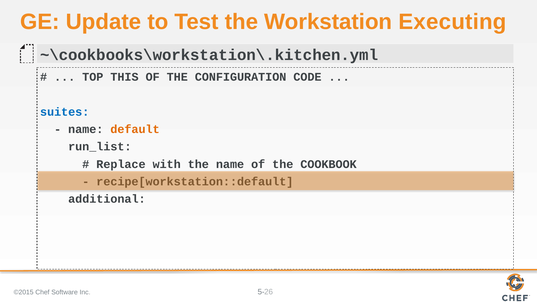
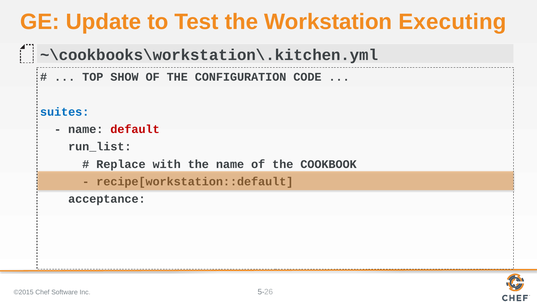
THIS: THIS -> SHOW (124, 77)
default colour: orange -> red (135, 129)
additional: additional -> acceptance (107, 199)
